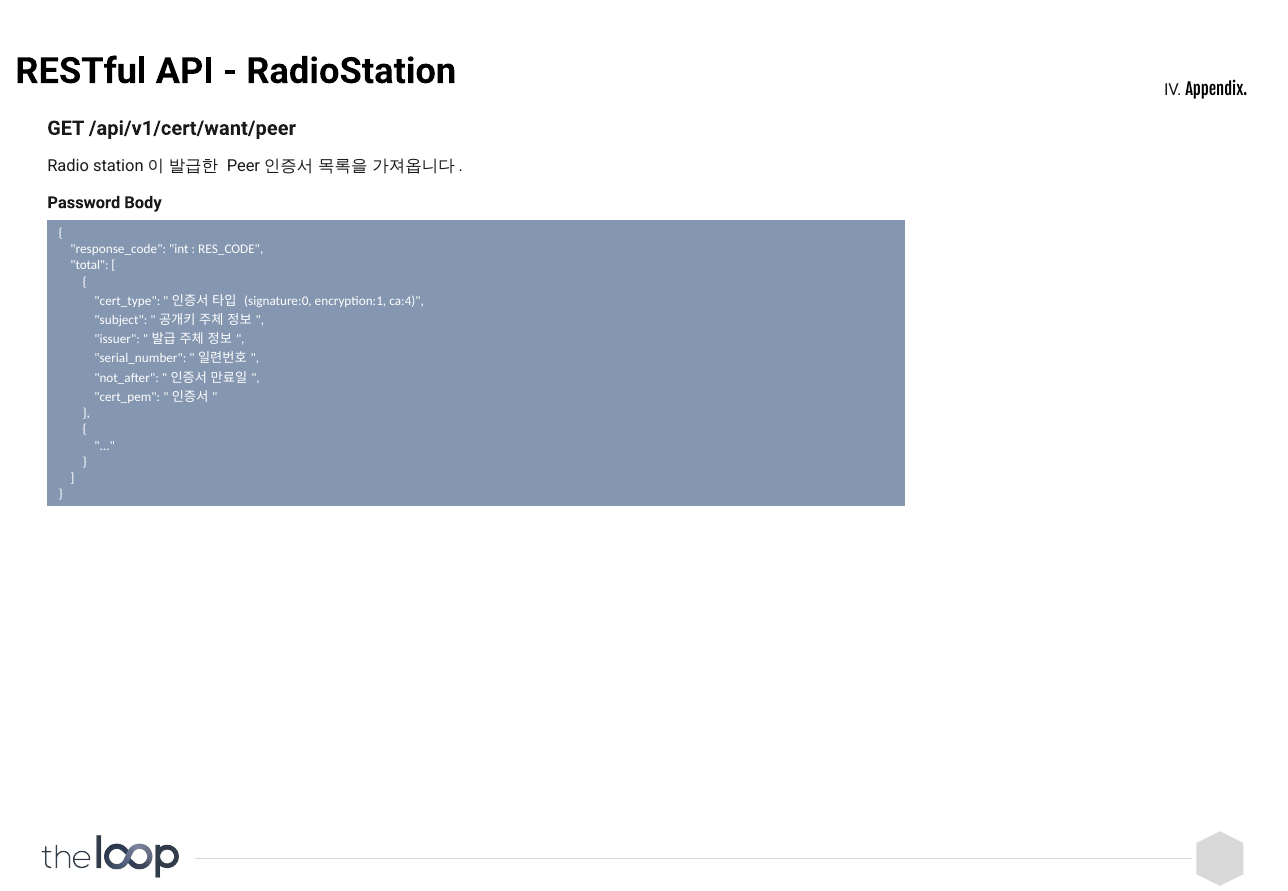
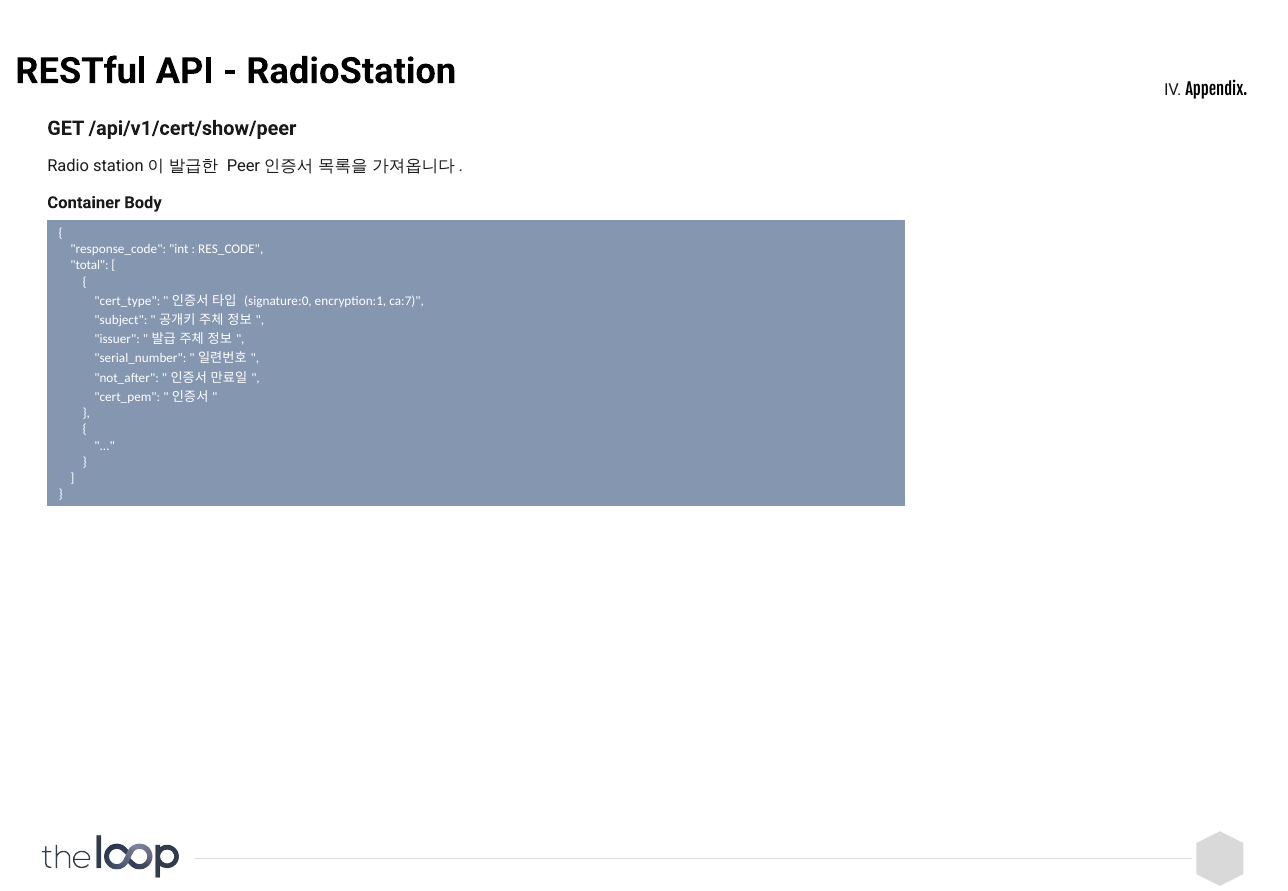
/api/v1/cert/want/peer: /api/v1/cert/want/peer -> /api/v1/cert/show/peer (193, 128)
Password: Password -> Container (84, 203)
ca:4: ca:4 -> ca:7 (407, 301)
